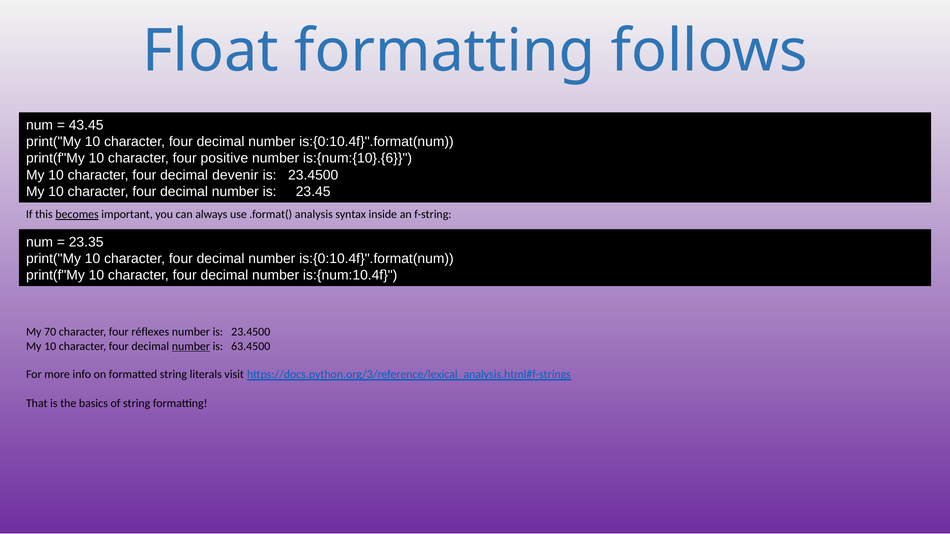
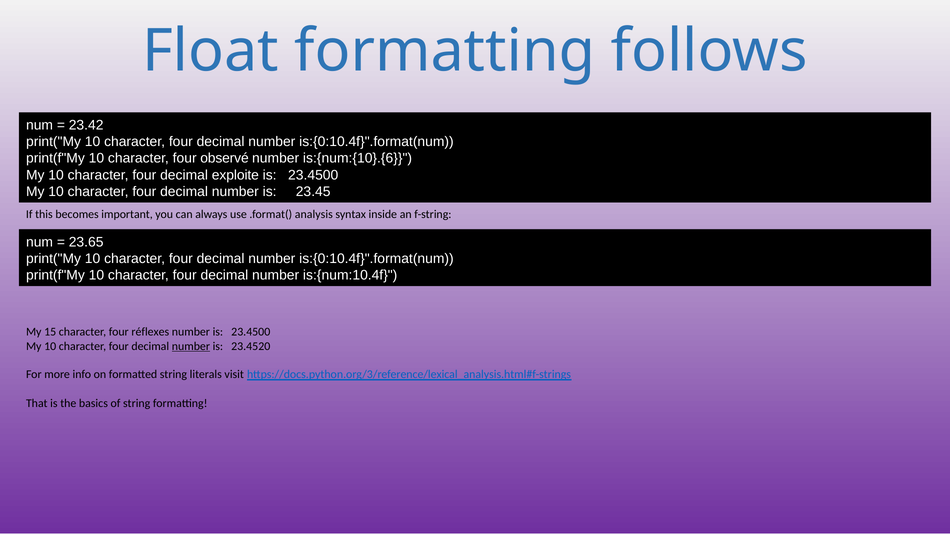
43.45: 43.45 -> 23.42 (86, 125)
positive: positive -> observé (224, 158)
devenir: devenir -> exploite (235, 175)
becomes underline: present -> none (77, 215)
23.35: 23.35 -> 23.65 (86, 242)
70: 70 -> 15 (50, 332)
63.4500: 63.4500 -> 23.4520 (251, 346)
